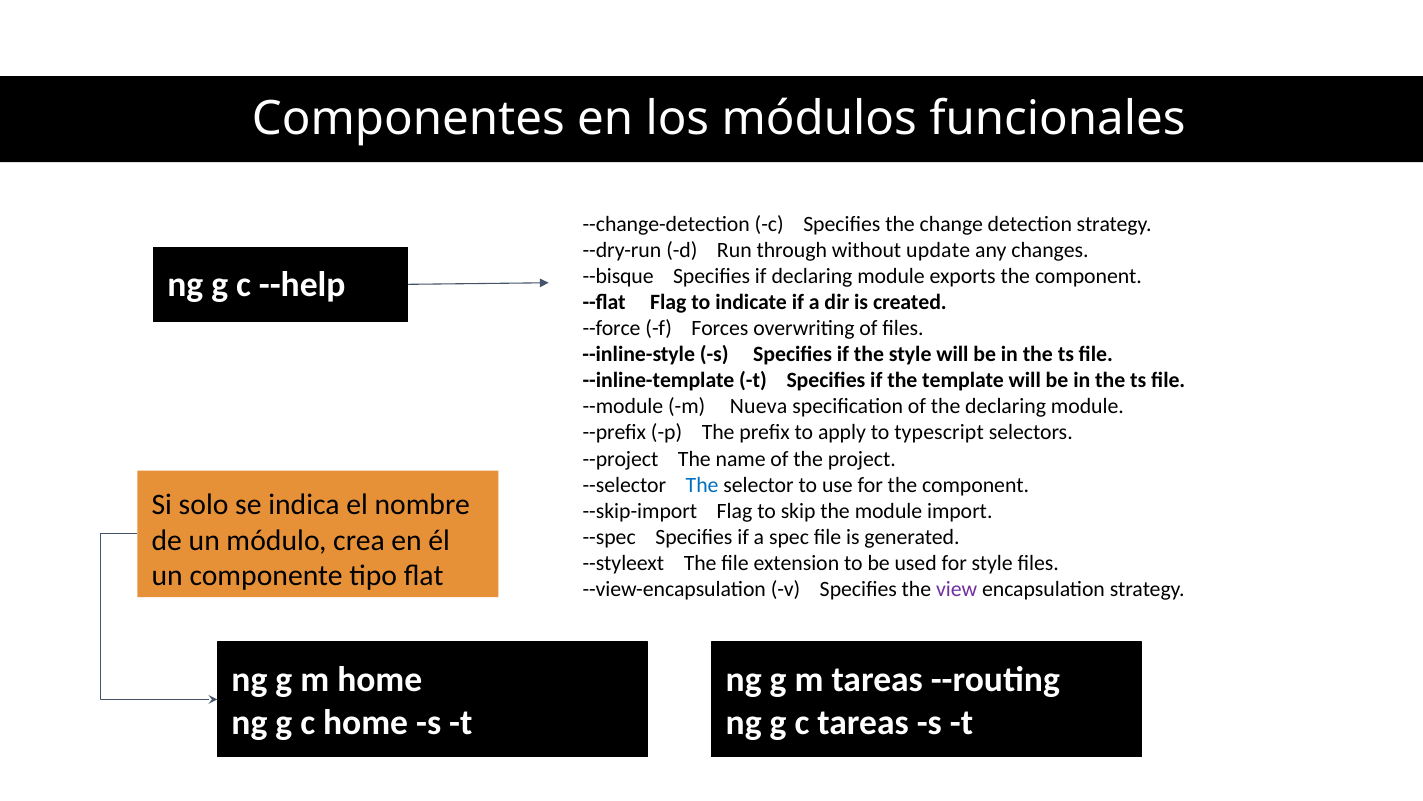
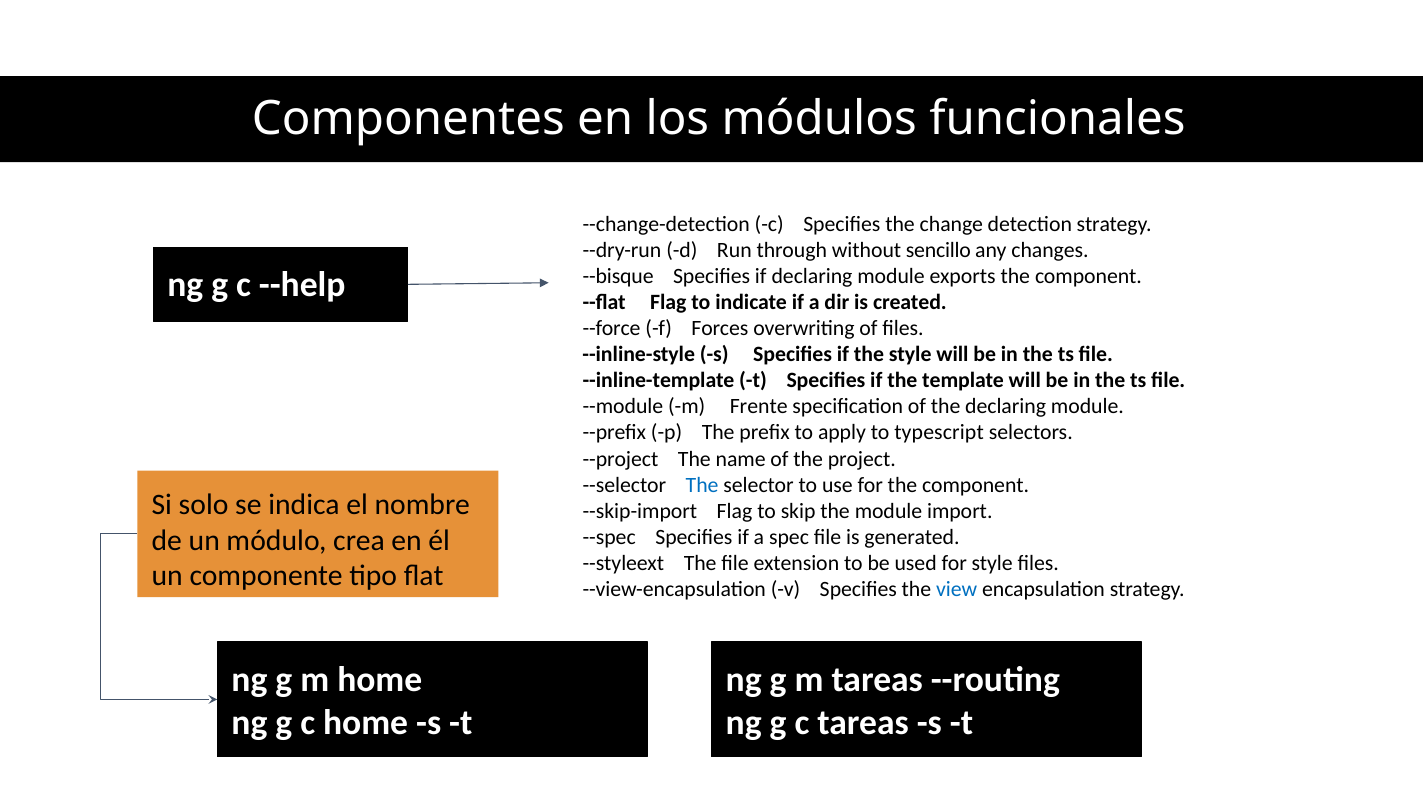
update: update -> sencillo (938, 250)
Nueva: Nueva -> Frente (759, 406)
view colour: purple -> blue (957, 589)
